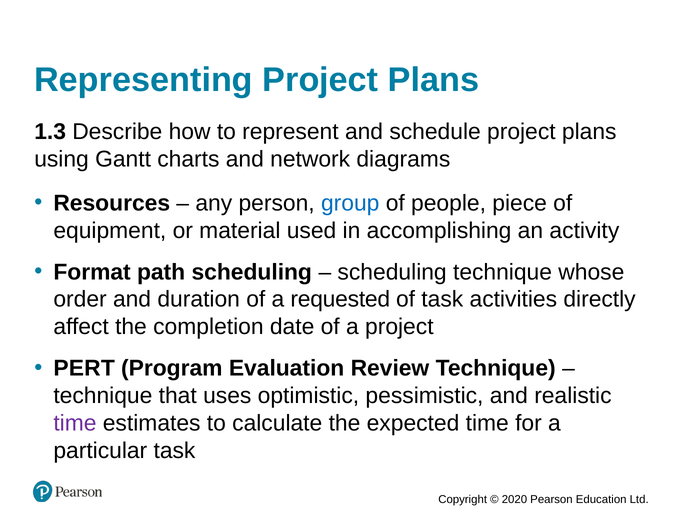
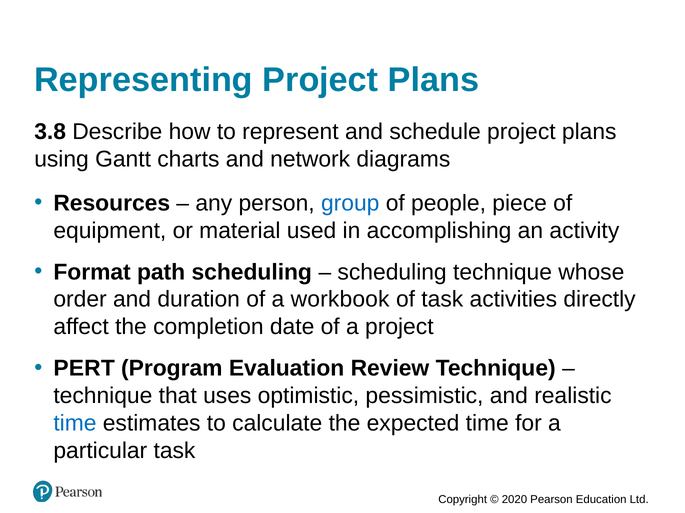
1.3: 1.3 -> 3.8 (50, 132)
requested: requested -> workbook (340, 300)
time colour: purple -> blue (75, 424)
